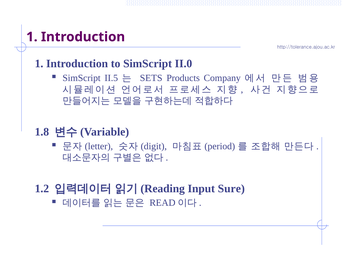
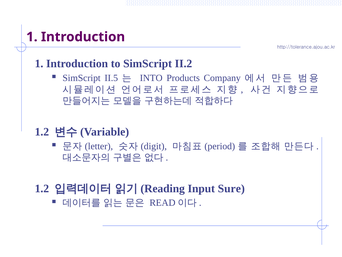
II.0: II.0 -> II.2 (183, 64)
SETS: SETS -> INTO (151, 78)
1.8: 1.8 -> 1.2 (42, 132)
